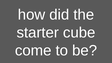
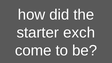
cube: cube -> exch (79, 33)
